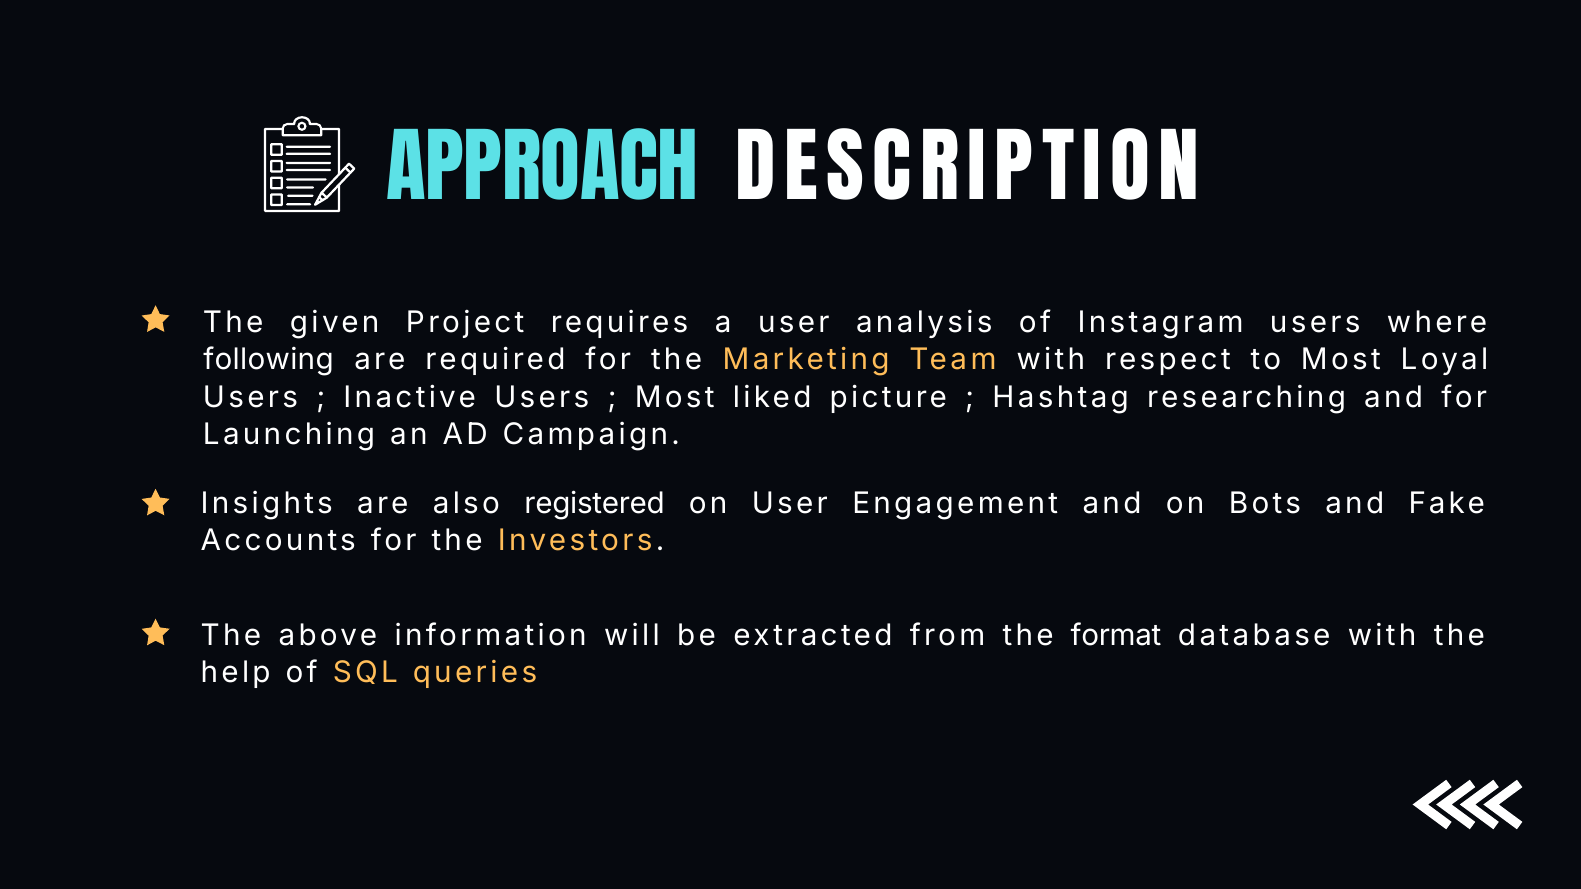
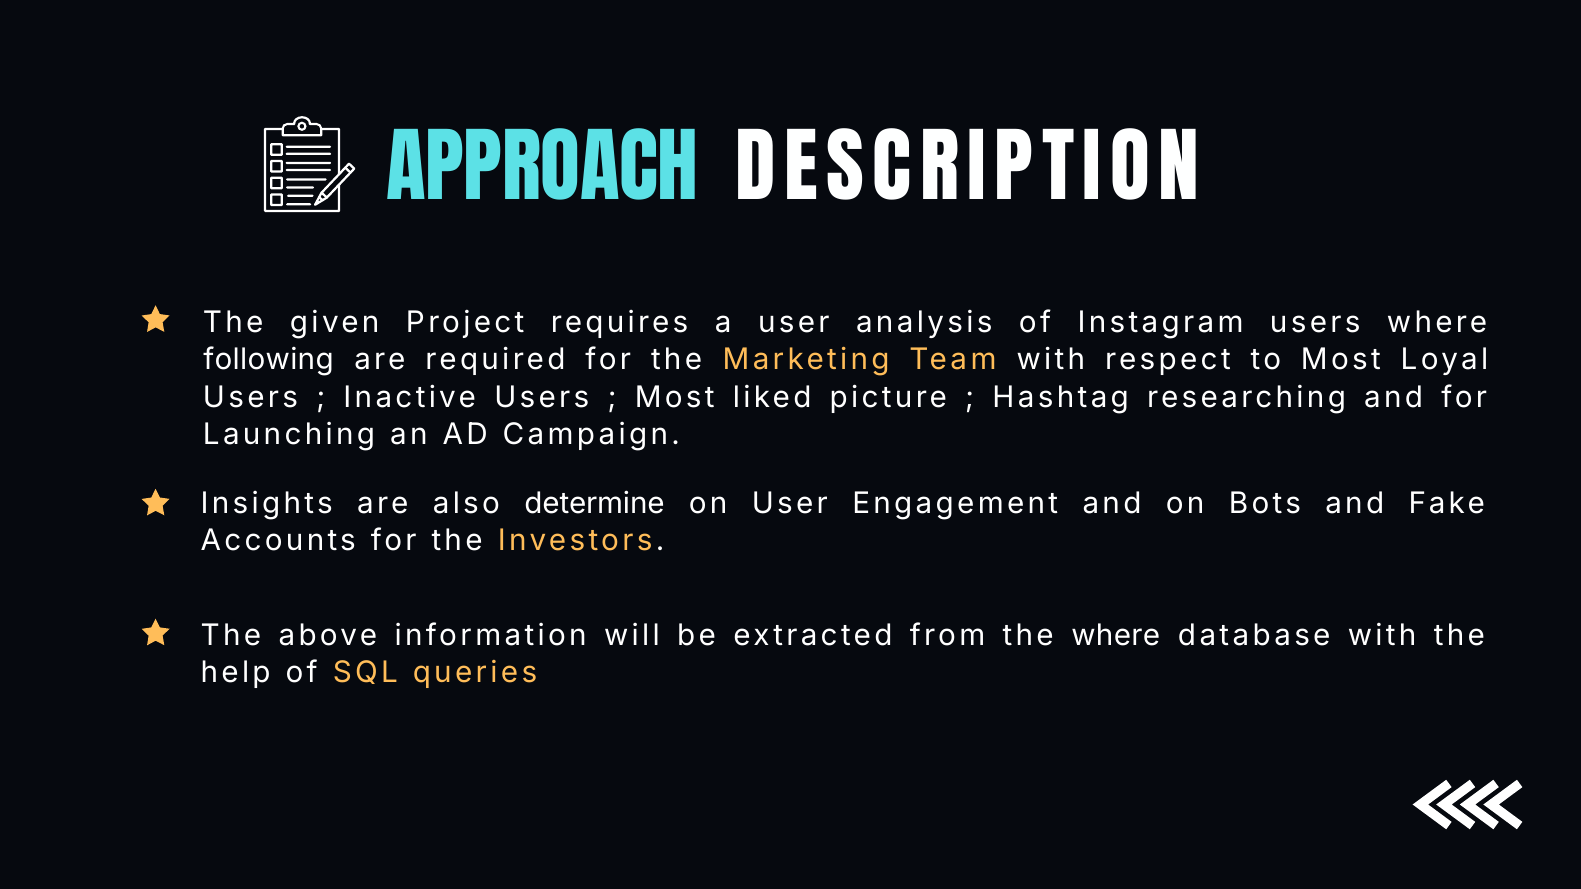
registered: registered -> determine (595, 504)
the format: format -> where (1116, 635)
